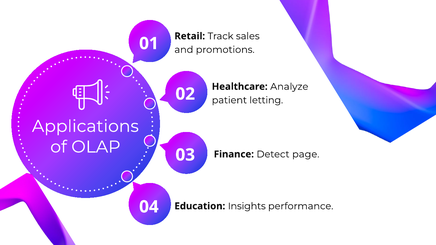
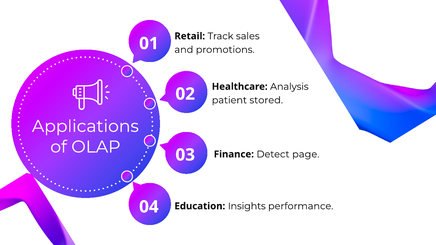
Analyze: Analyze -> Analysis (289, 87)
letting: letting -> stored (266, 100)
